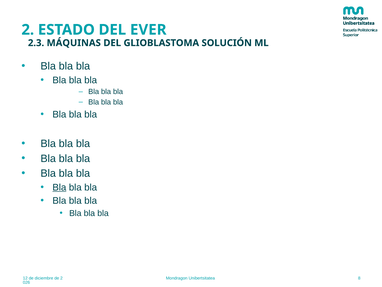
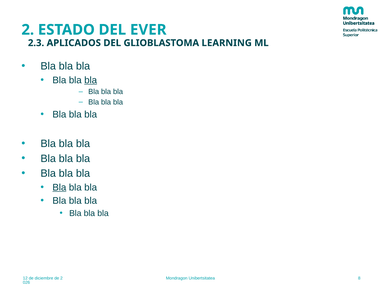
MÁQUINAS: MÁQUINAS -> APLICADOS (74, 43)
SOLUCIÓN: SOLUCIÓN -> LEARNING (227, 43)
bla underline: none -> present (91, 80)
